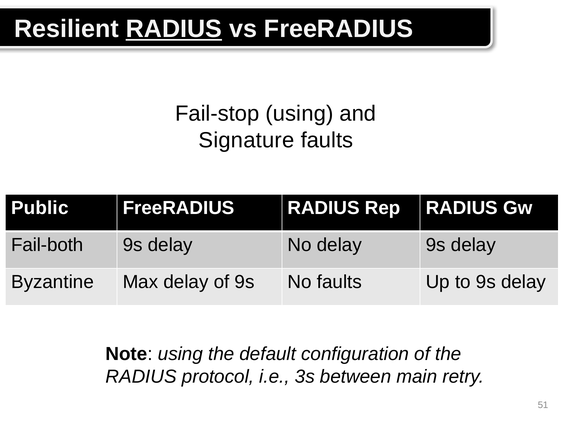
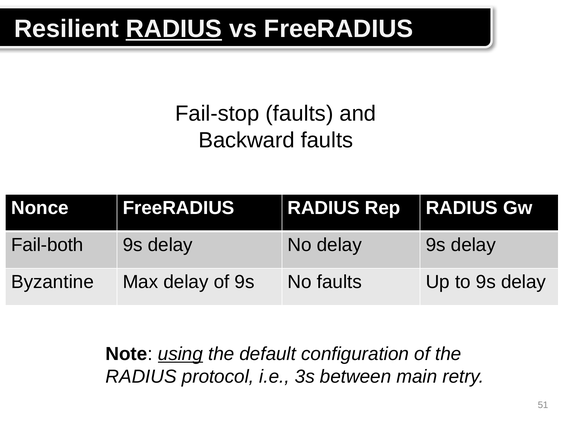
Fail-stop using: using -> faults (299, 114)
Signature: Signature -> Backward (247, 140)
Public: Public -> Nonce (40, 208)
using underline: none -> present (180, 354)
